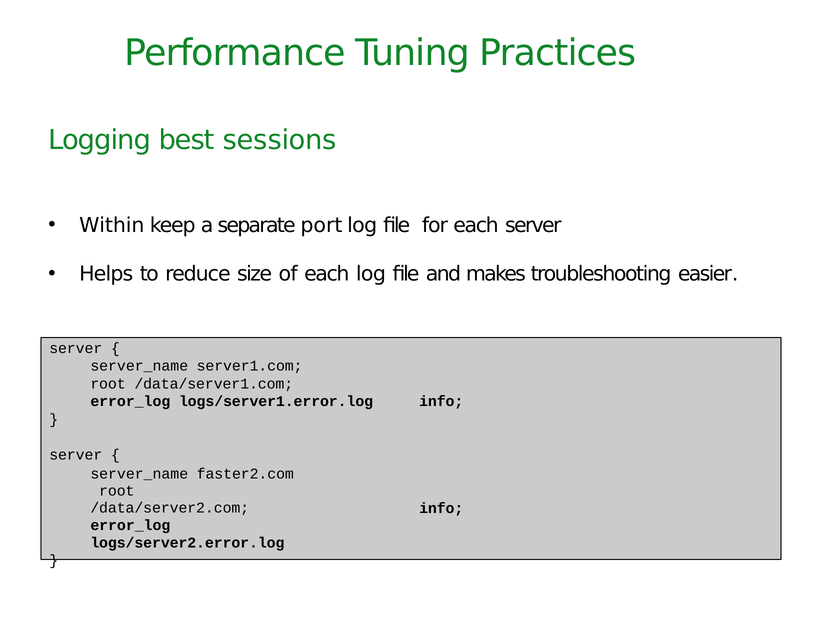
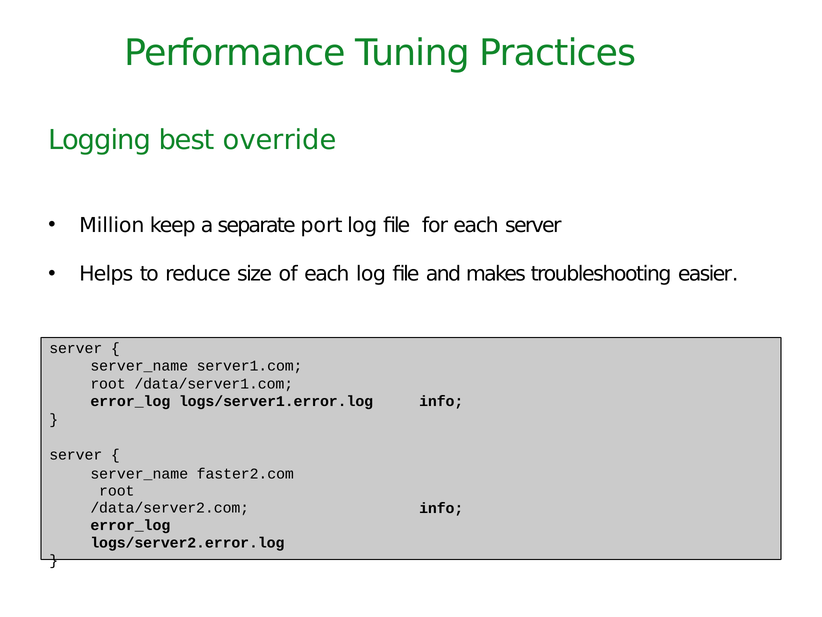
sessions: sessions -> override (280, 140)
Within: Within -> Million (112, 225)
